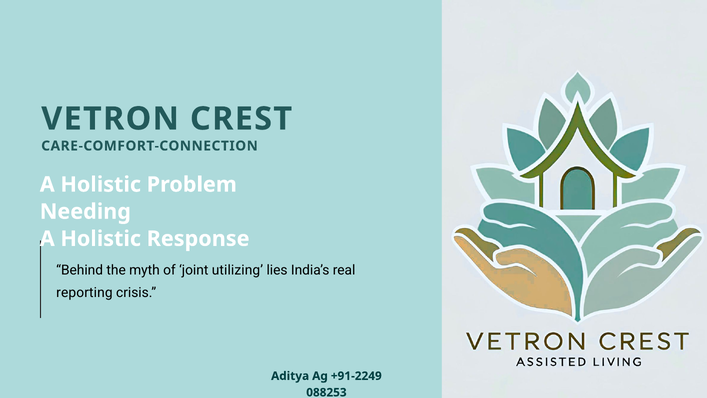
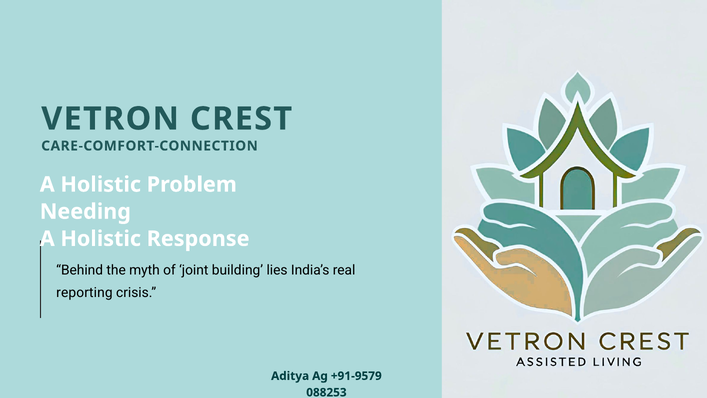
utilizing: utilizing -> building (237, 270)
+91-2249: +91-2249 -> +91-9579 (356, 376)
